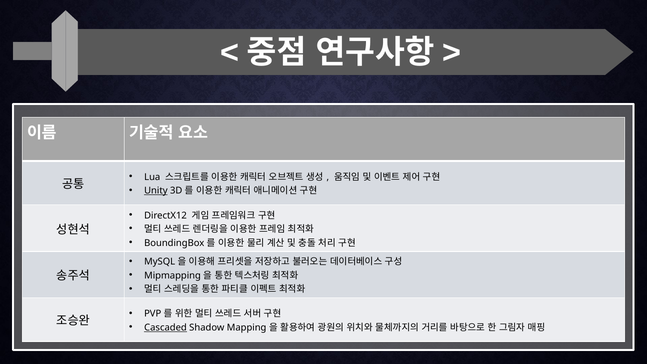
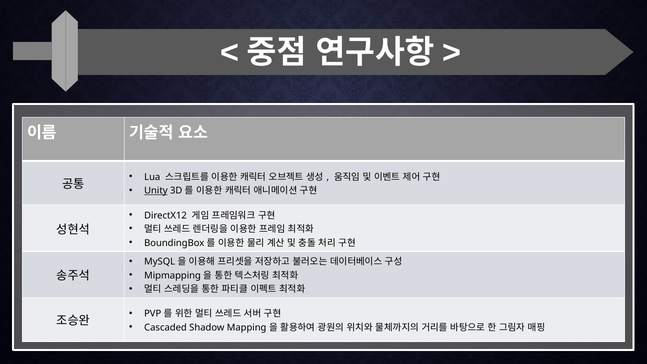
Cascaded underline: present -> none (166, 327)
